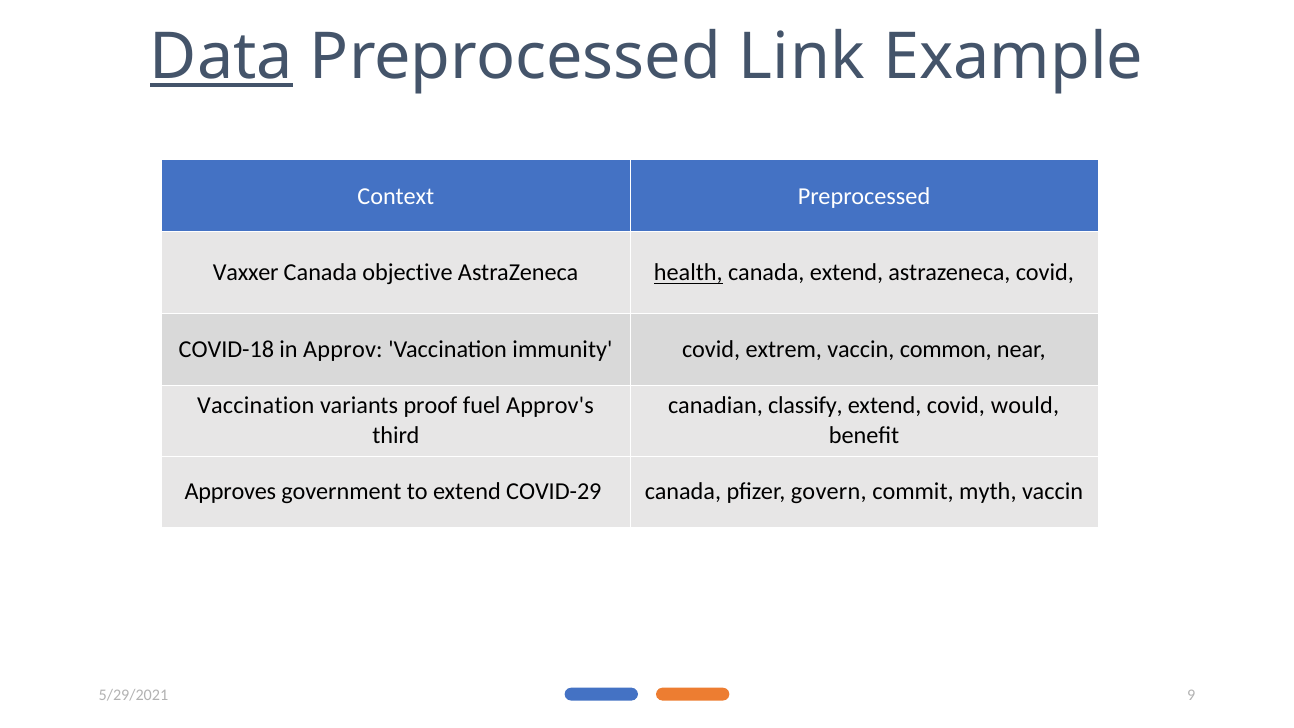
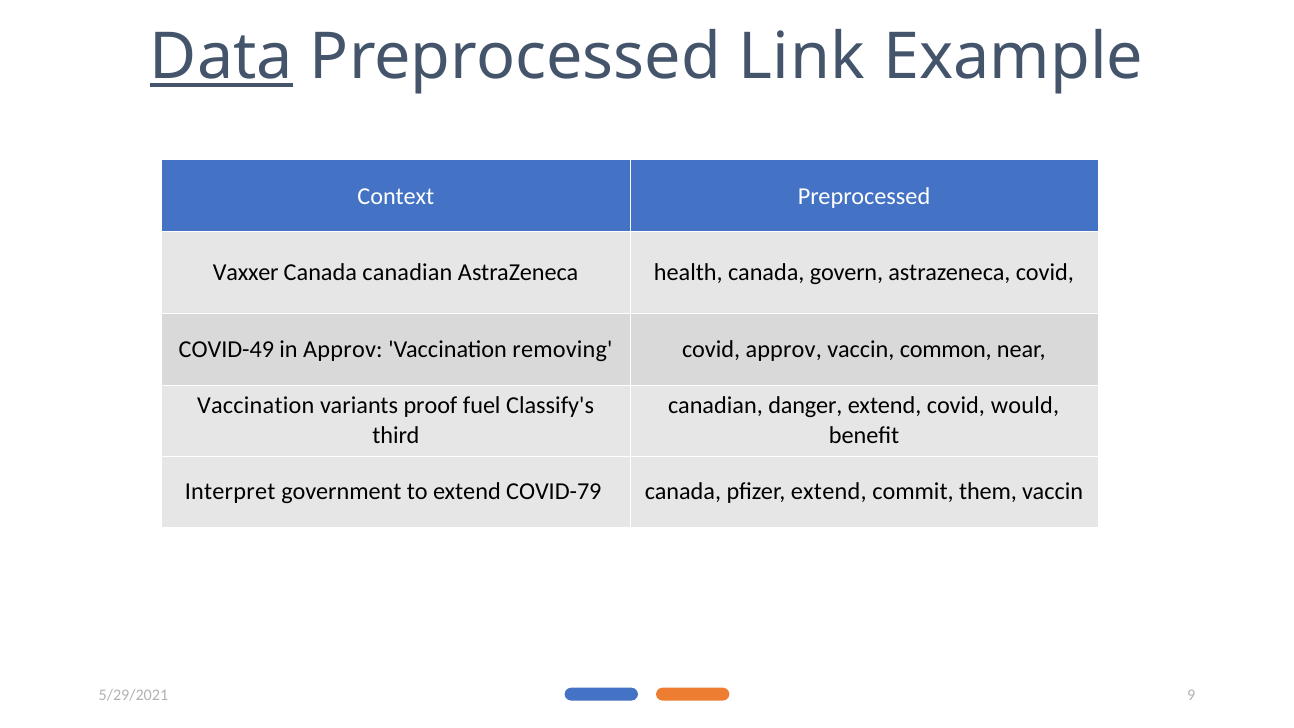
Canada objective: objective -> canadian (407, 273)
health underline: present -> none (688, 273)
canada extend: extend -> govern (846, 273)
COVID-18: COVID-18 -> COVID-49 (226, 350)
immunity: immunity -> removing (562, 350)
covid extrem: extrem -> approv (784, 350)
Approv's: Approv's -> Classify's (550, 406)
classify: classify -> danger (805, 406)
Approves: Approves -> Interpret (230, 492)
COVID-29: COVID-29 -> COVID-79 (554, 492)
pfizer govern: govern -> extend (829, 492)
myth: myth -> them (988, 492)
